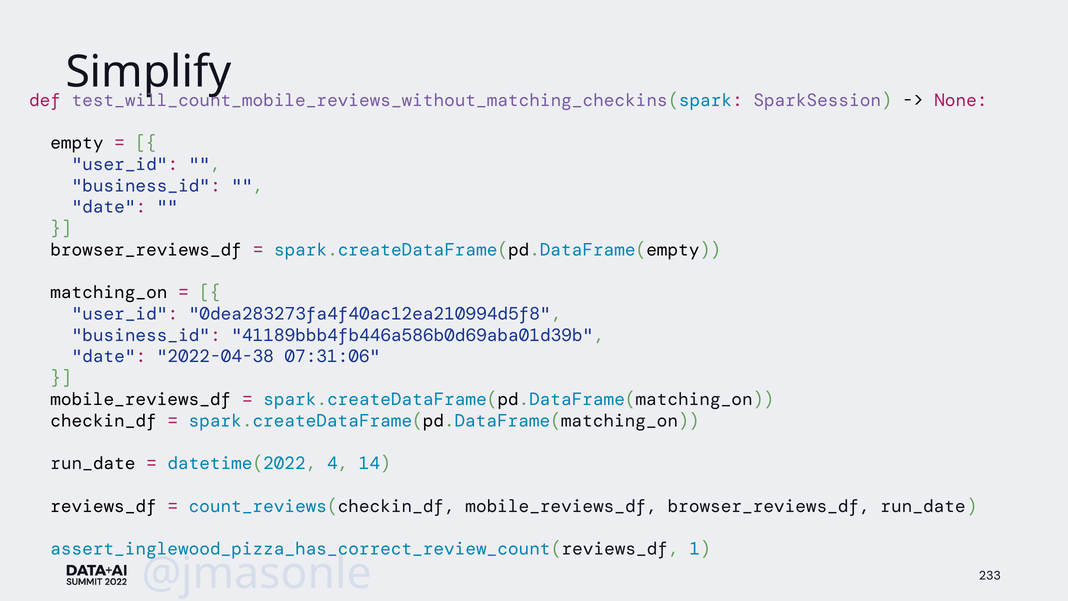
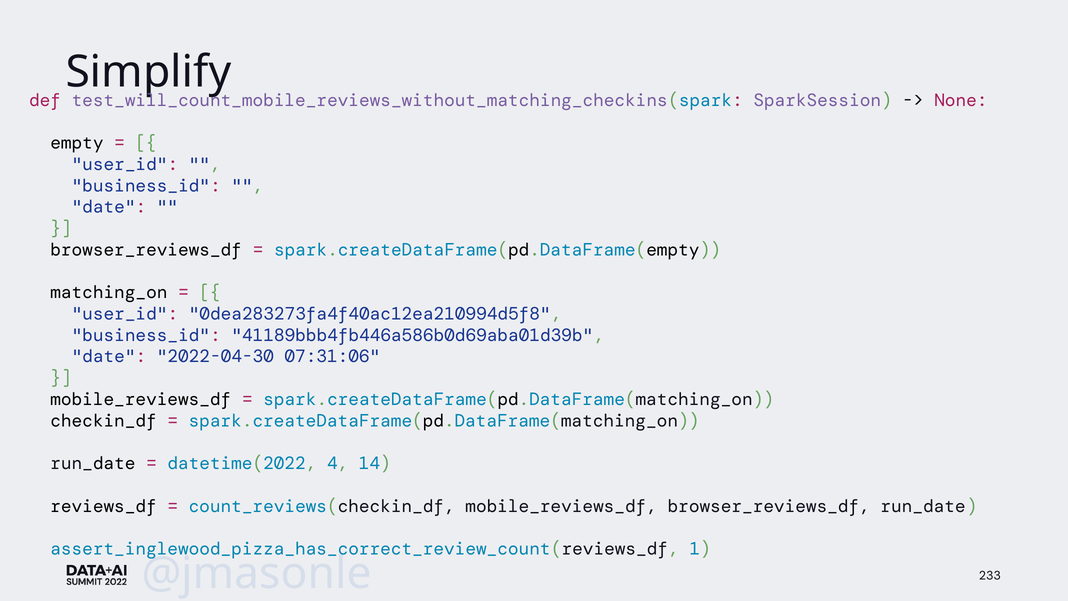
2022-04-38: 2022-04-38 -> 2022-04-30 (215, 357)
